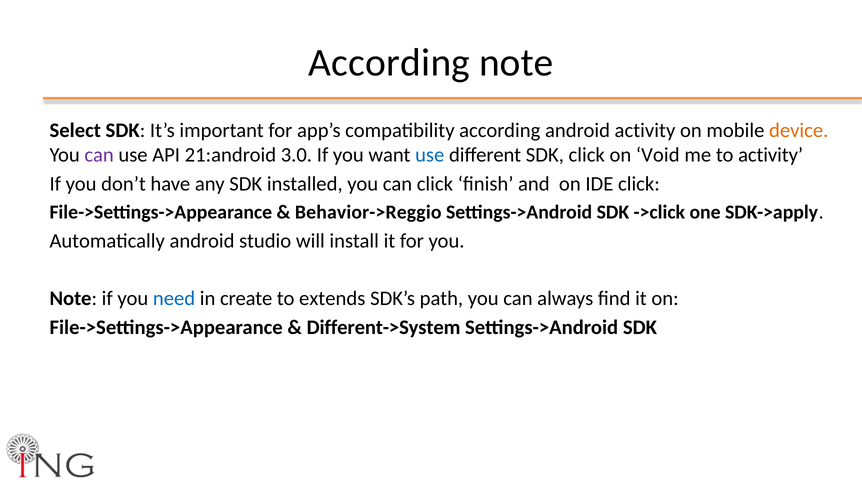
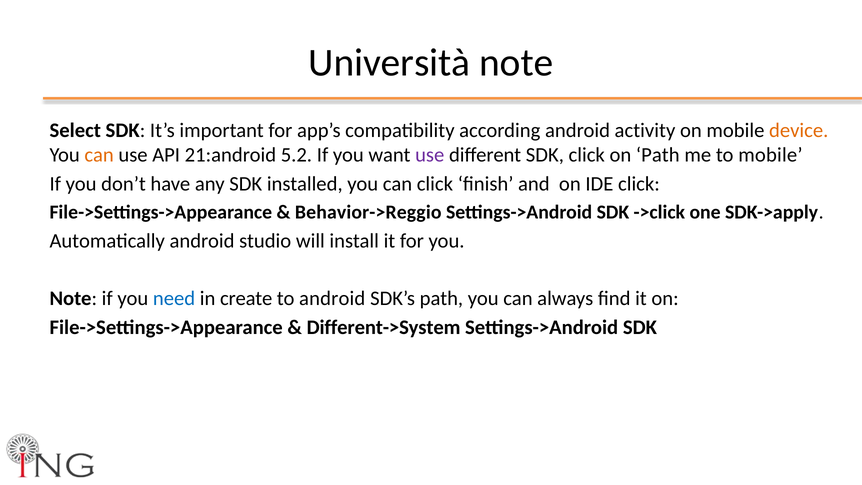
According: According -> Università (389, 63)
can colour: purple -> orange (99, 155)
3.0: 3.0 -> 5.2 (296, 155)
use colour: blue -> purple (430, 155)
on Void: Void -> Path (658, 155)
to activity: activity -> mobile (770, 155)
to extends: extends -> android (332, 299)
